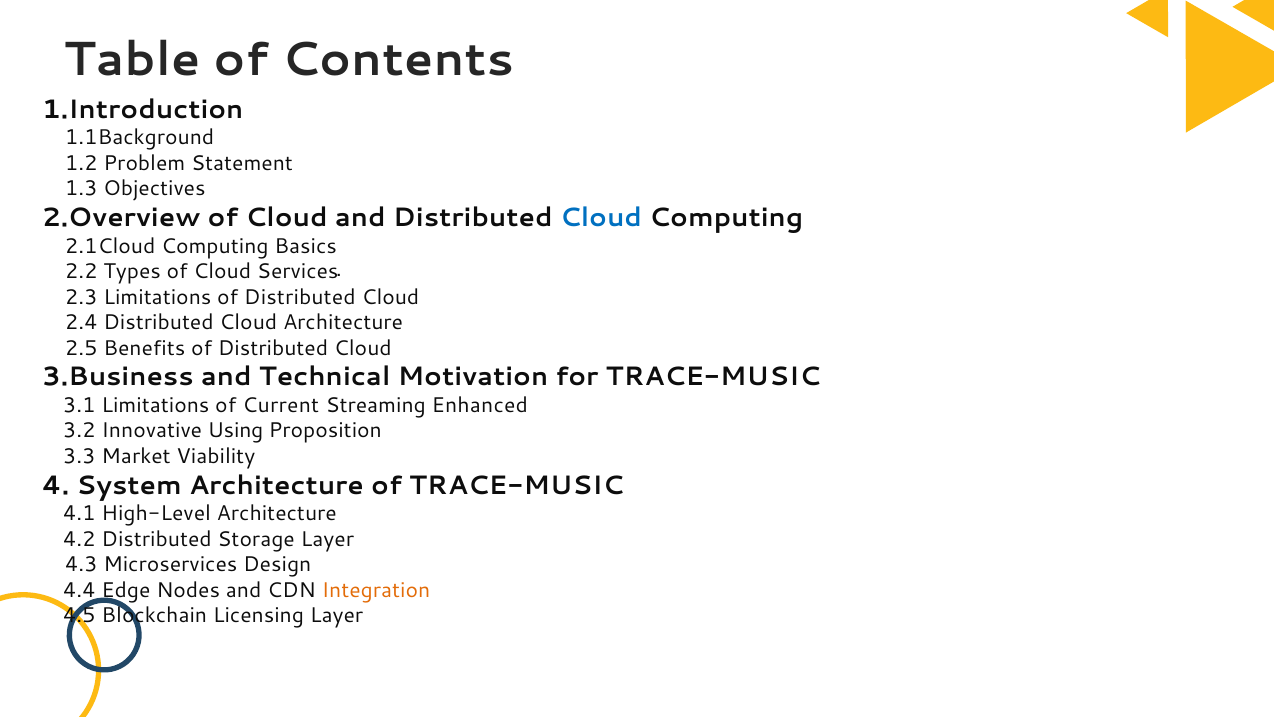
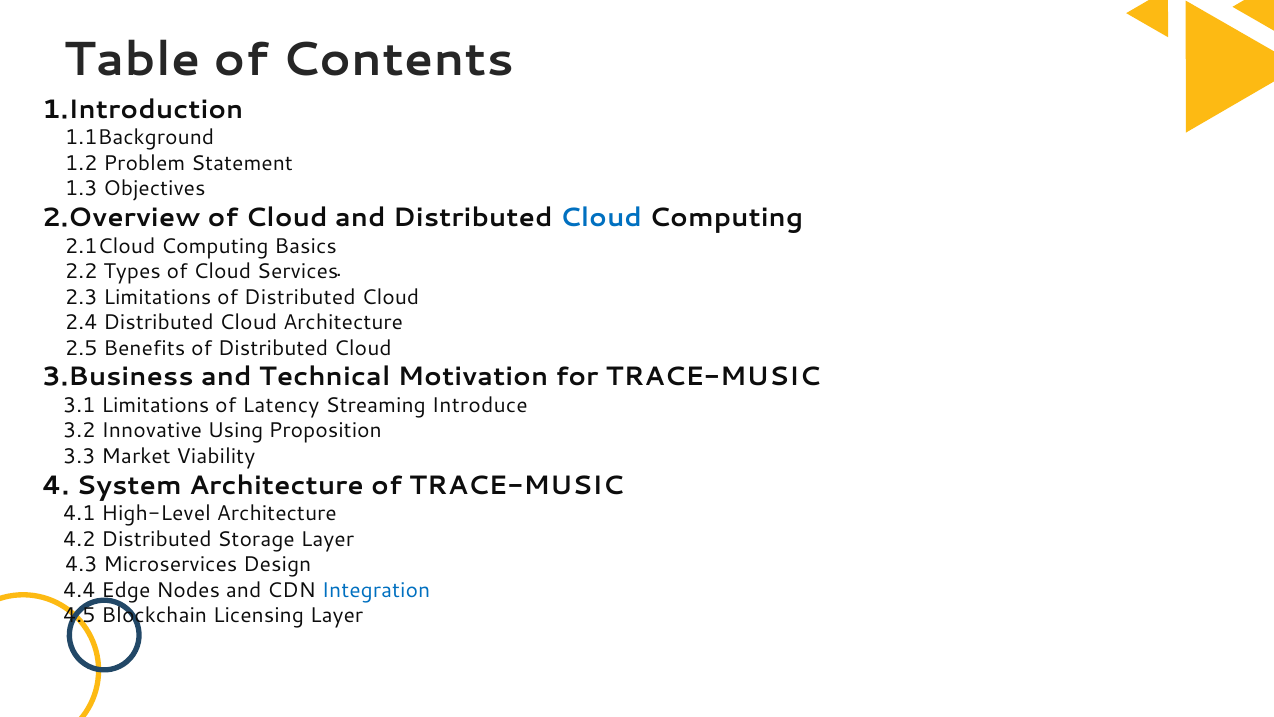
Current: Current -> Latency (281, 405)
Enhanced: Enhanced -> Introduce (480, 405)
Integration colour: orange -> blue (376, 590)
